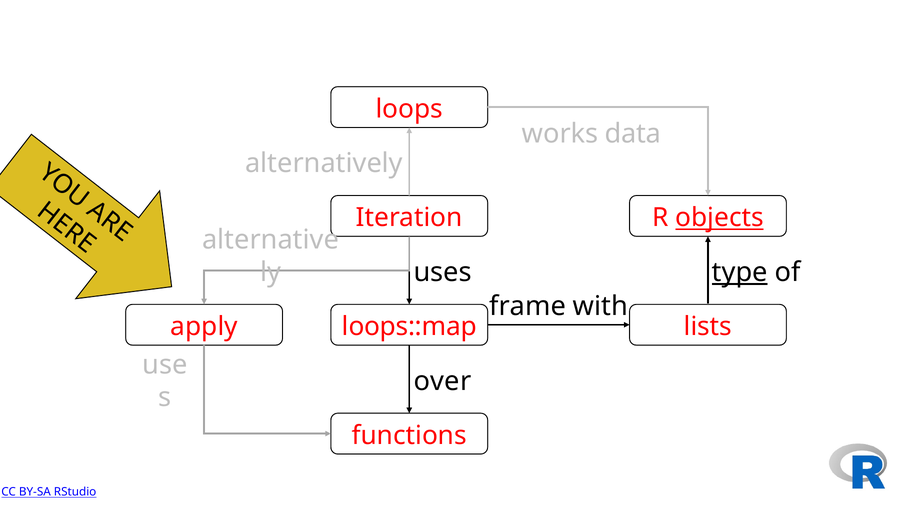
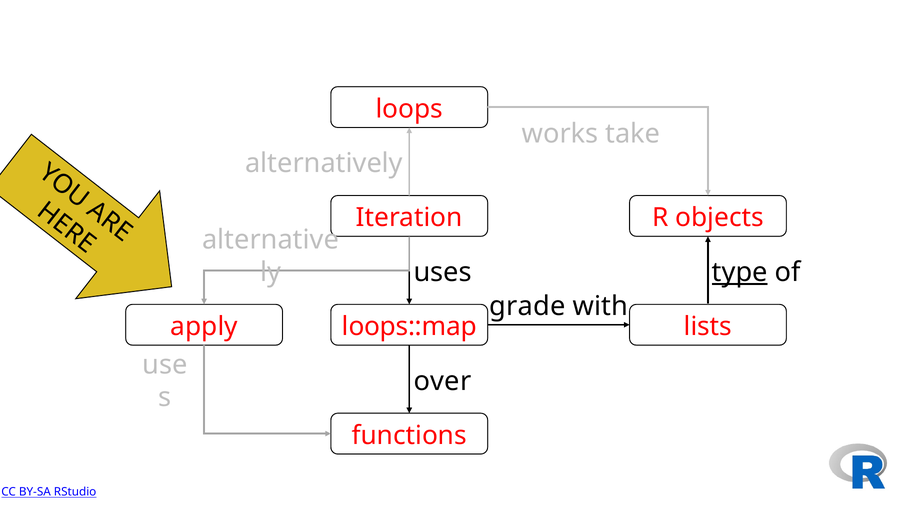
data: data -> take (633, 134)
objects underline: present -> none (720, 218)
frame: frame -> grade (527, 306)
